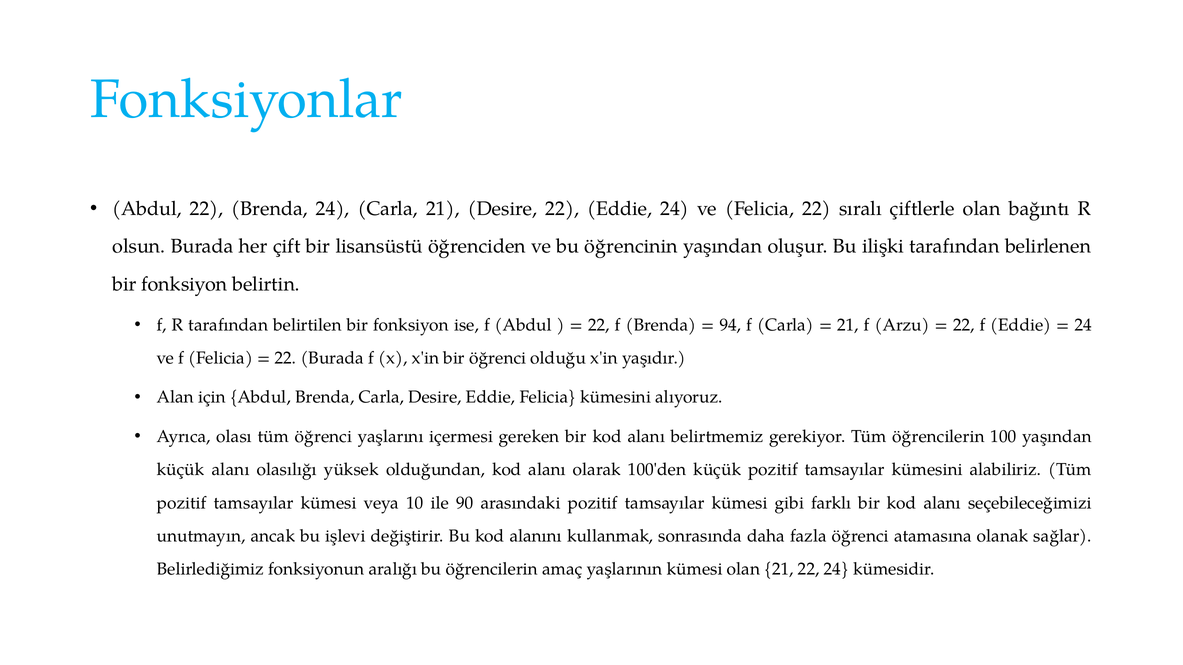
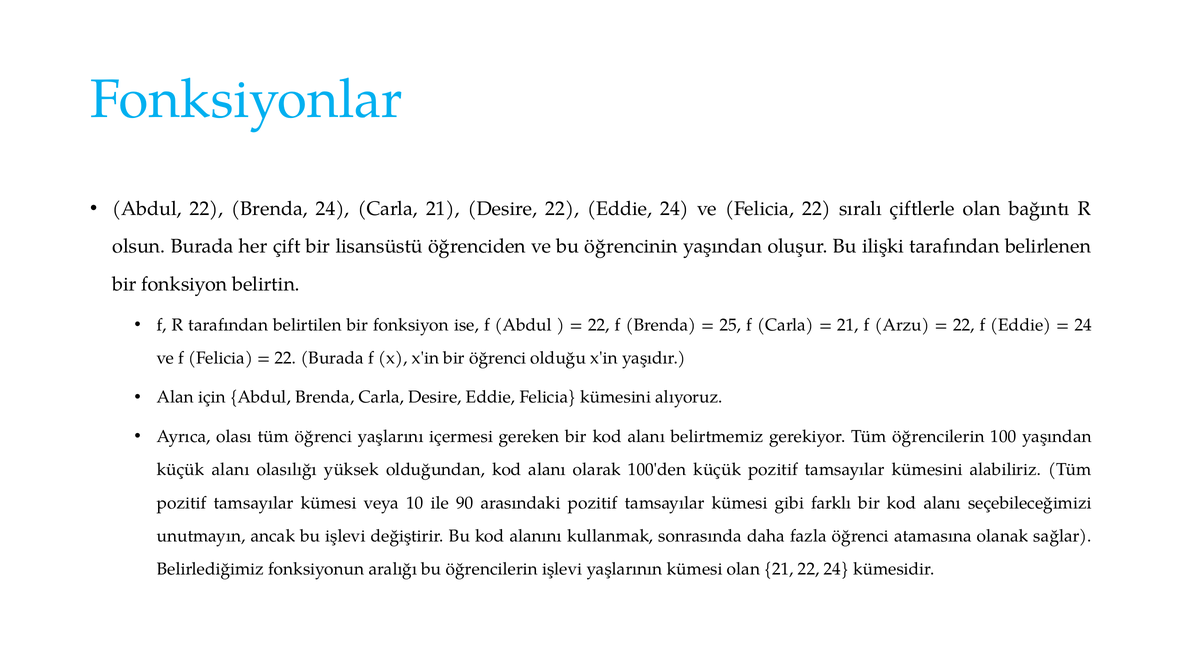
94: 94 -> 25 (730, 325)
öğrencilerin amaç: amaç -> işlevi (562, 570)
